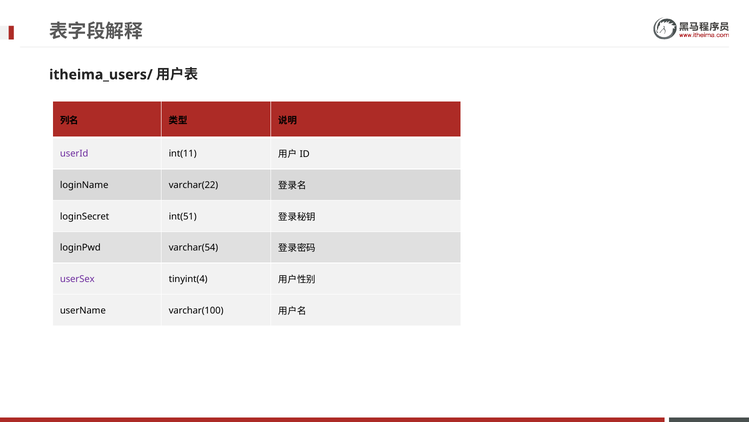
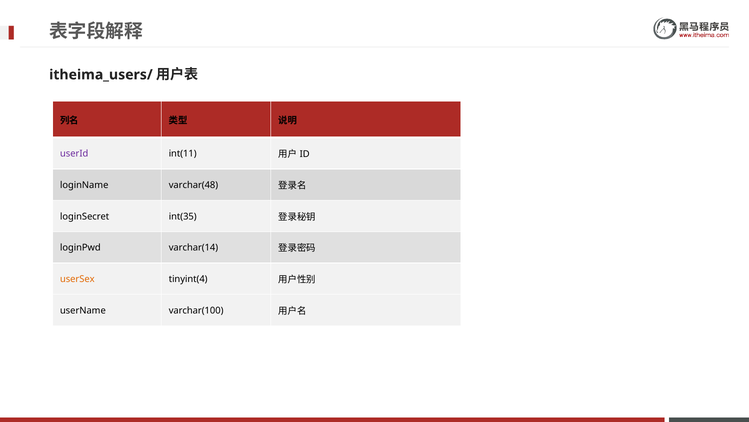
varchar(22: varchar(22 -> varchar(48 (193, 185)
int(51: int(51 -> int(35 (183, 216)
varchar(54: varchar(54 -> varchar(14 (193, 247)
userSex colour: purple -> orange (77, 279)
